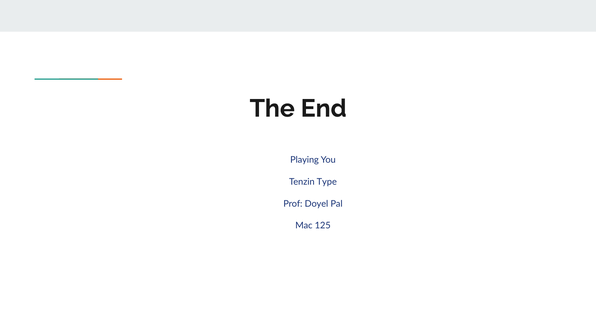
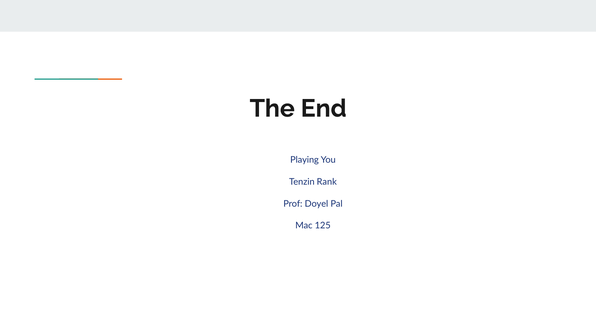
Type: Type -> Rank (327, 182)
